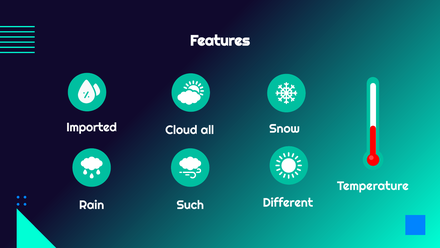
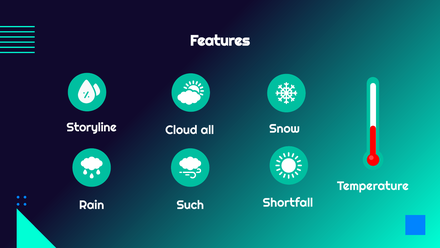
Imported: Imported -> Storyline (92, 127)
Different: Different -> Shortfall (288, 202)
